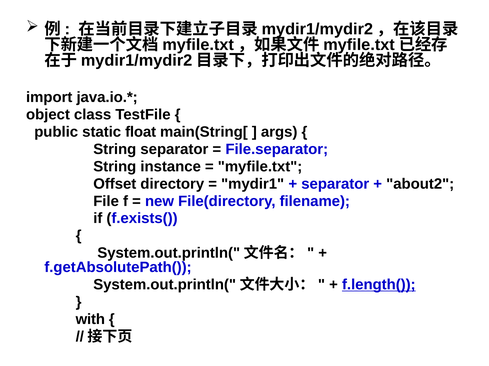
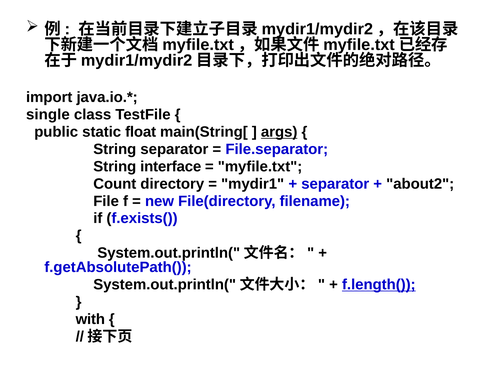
object: object -> single (48, 115)
args underline: none -> present (279, 132)
instance: instance -> interface (171, 167)
Offset: Offset -> Count (115, 184)
